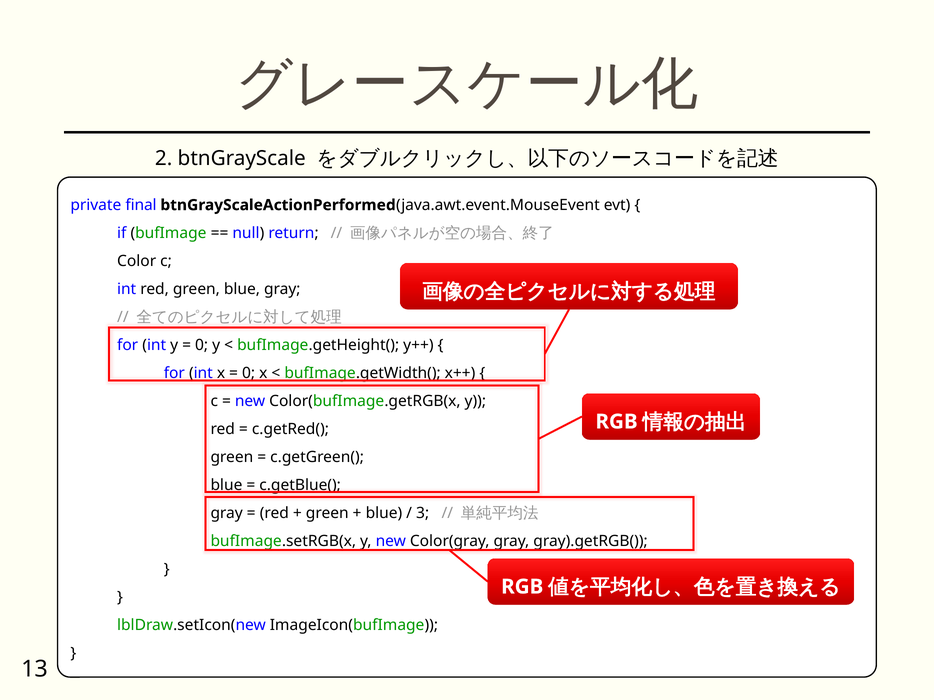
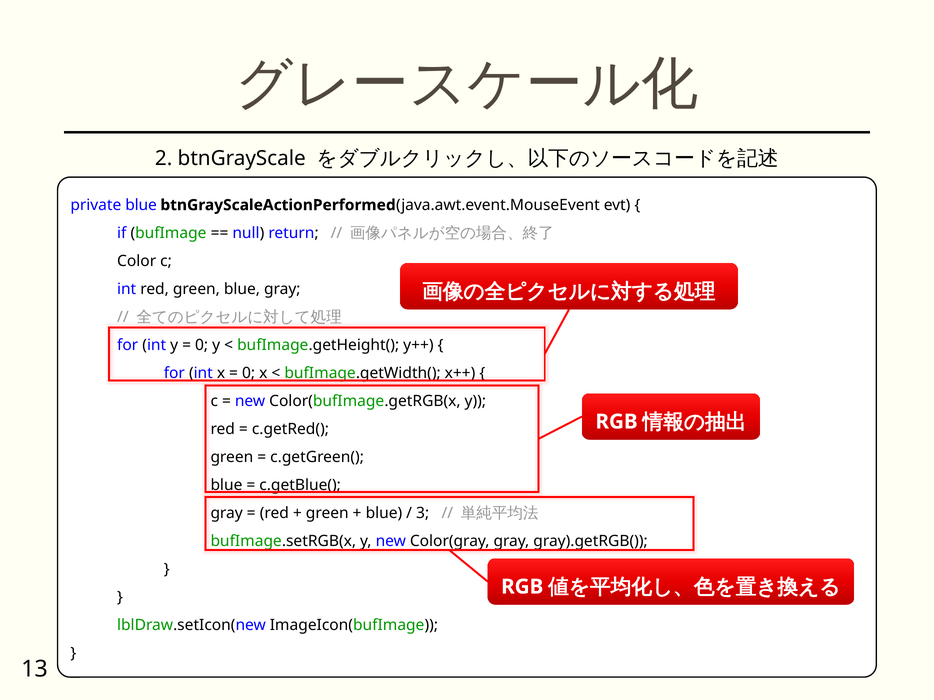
private final: final -> blue (141, 205)
